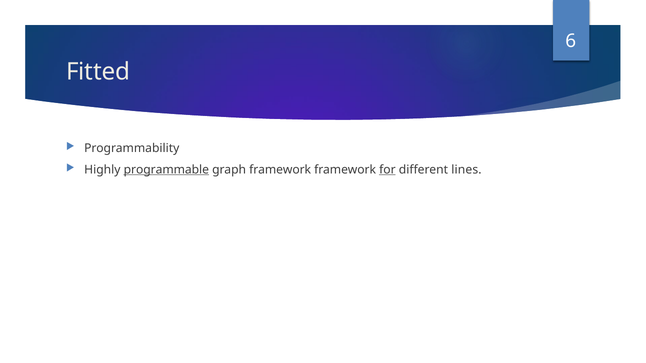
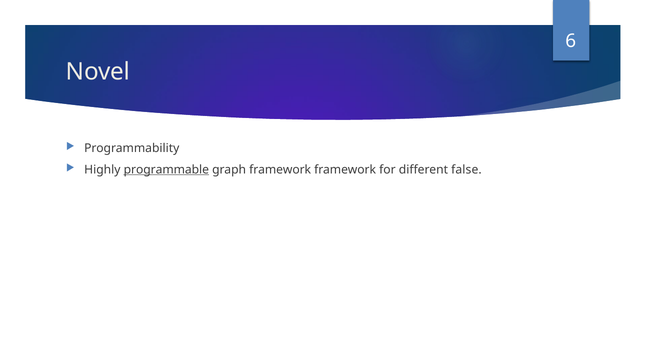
Fitted: Fitted -> Novel (98, 72)
for underline: present -> none (387, 170)
lines: lines -> false (466, 170)
